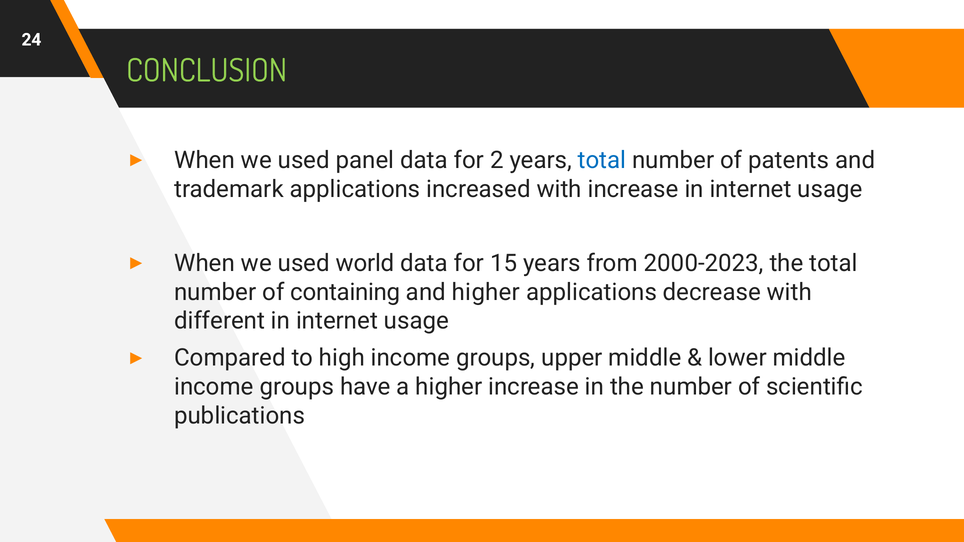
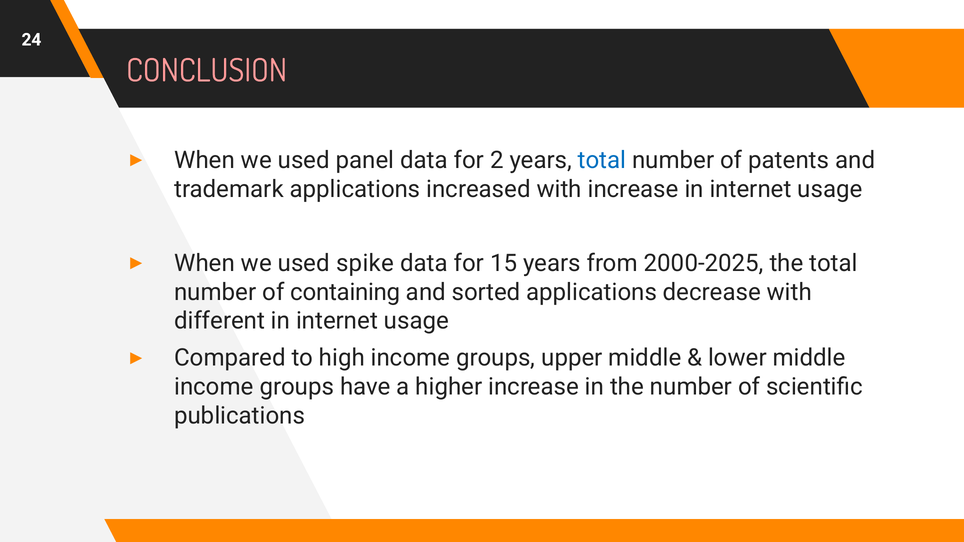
CONCLUSION colour: light green -> pink (207, 71)
world: world -> spike (365, 263)
2000-2023: 2000-2023 -> 2000-2025 (704, 263)
and higher: higher -> sorted (486, 292)
